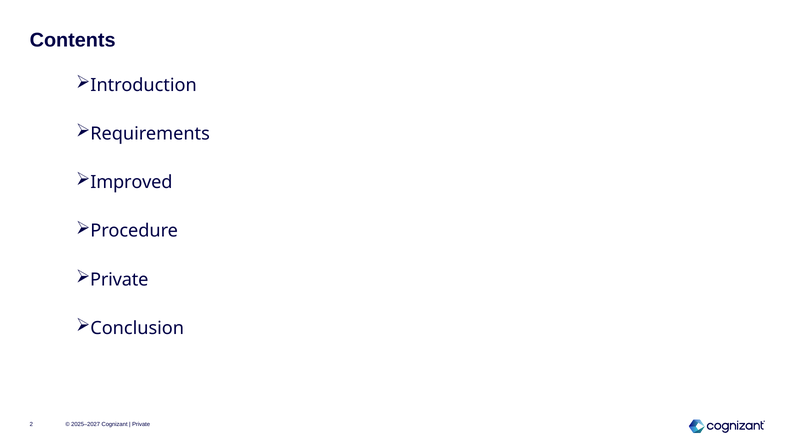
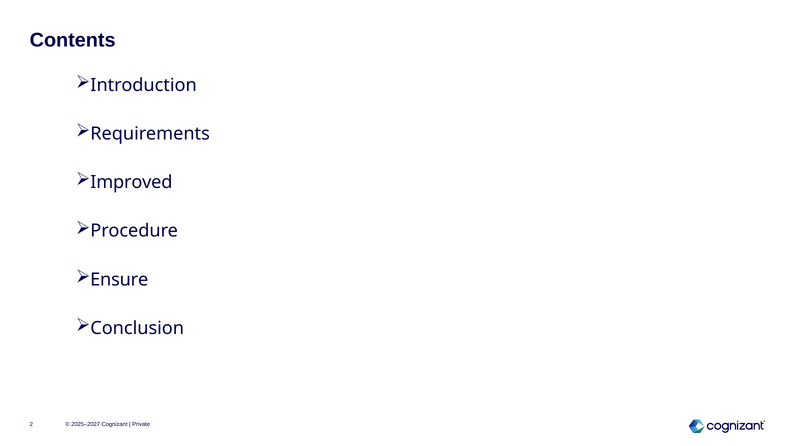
Private: Private -> Ensure (119, 280)
